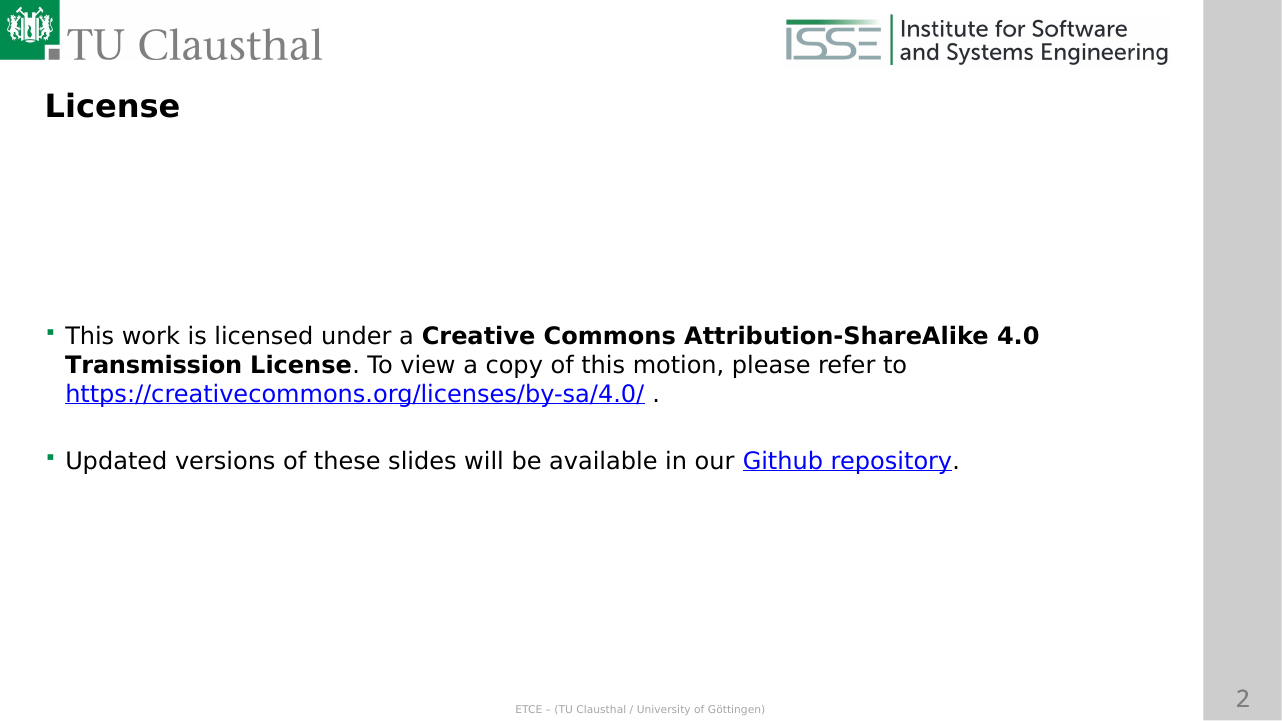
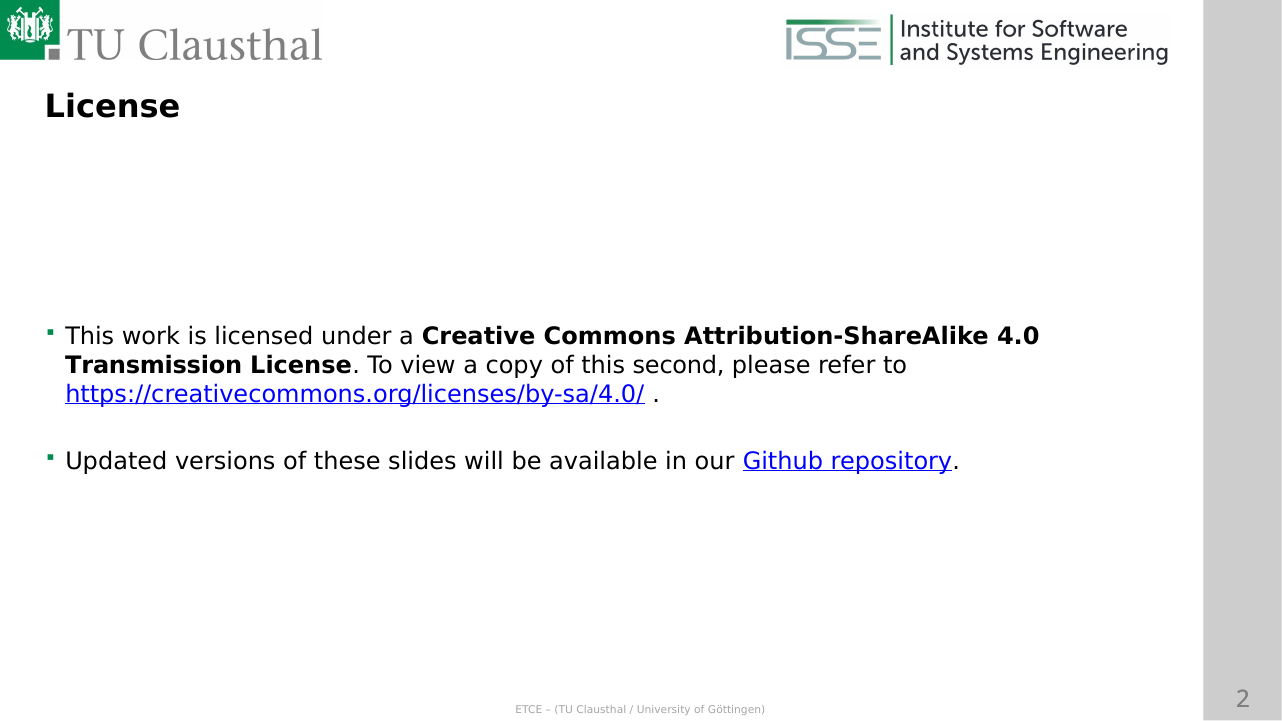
motion: motion -> second (679, 366)
